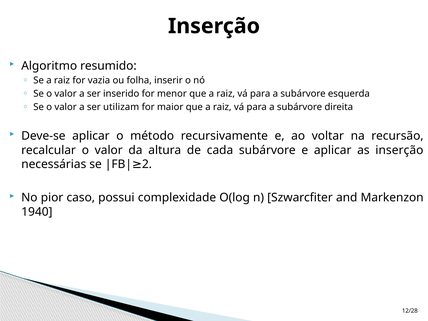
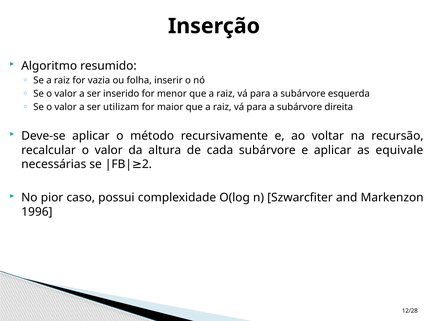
as inserção: inserção -> equivale (399, 150)
1940: 1940 -> 1996 (37, 212)
